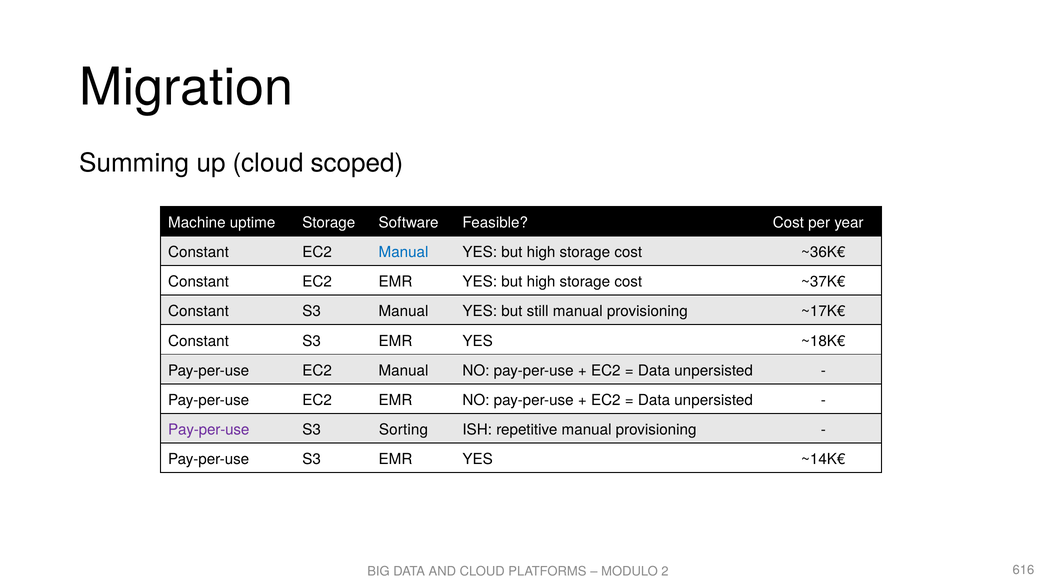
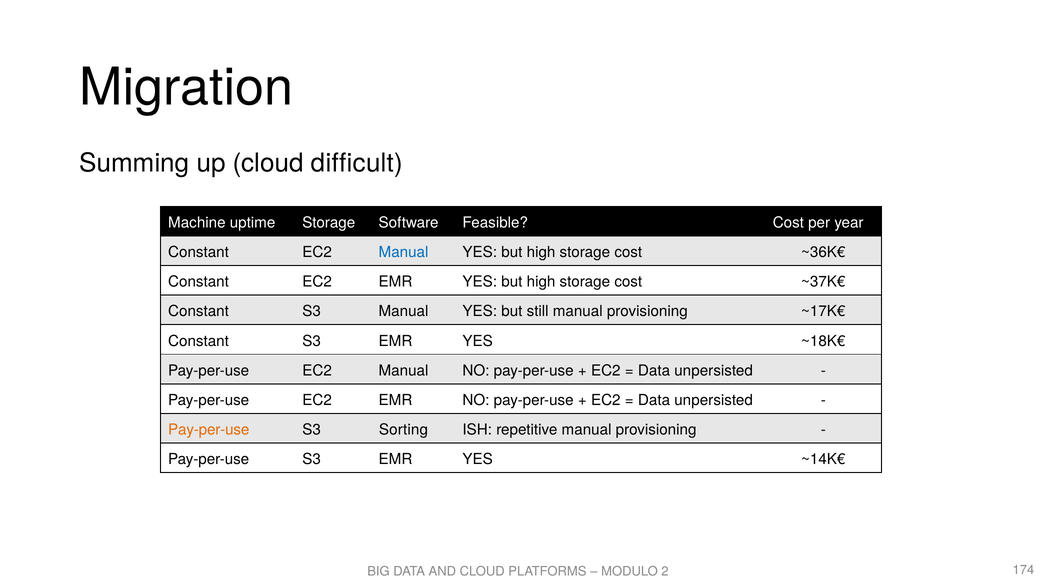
scoped: scoped -> difficult (357, 163)
Pay-per-use colour: purple -> orange (209, 430)
616: 616 -> 174 (1023, 570)
